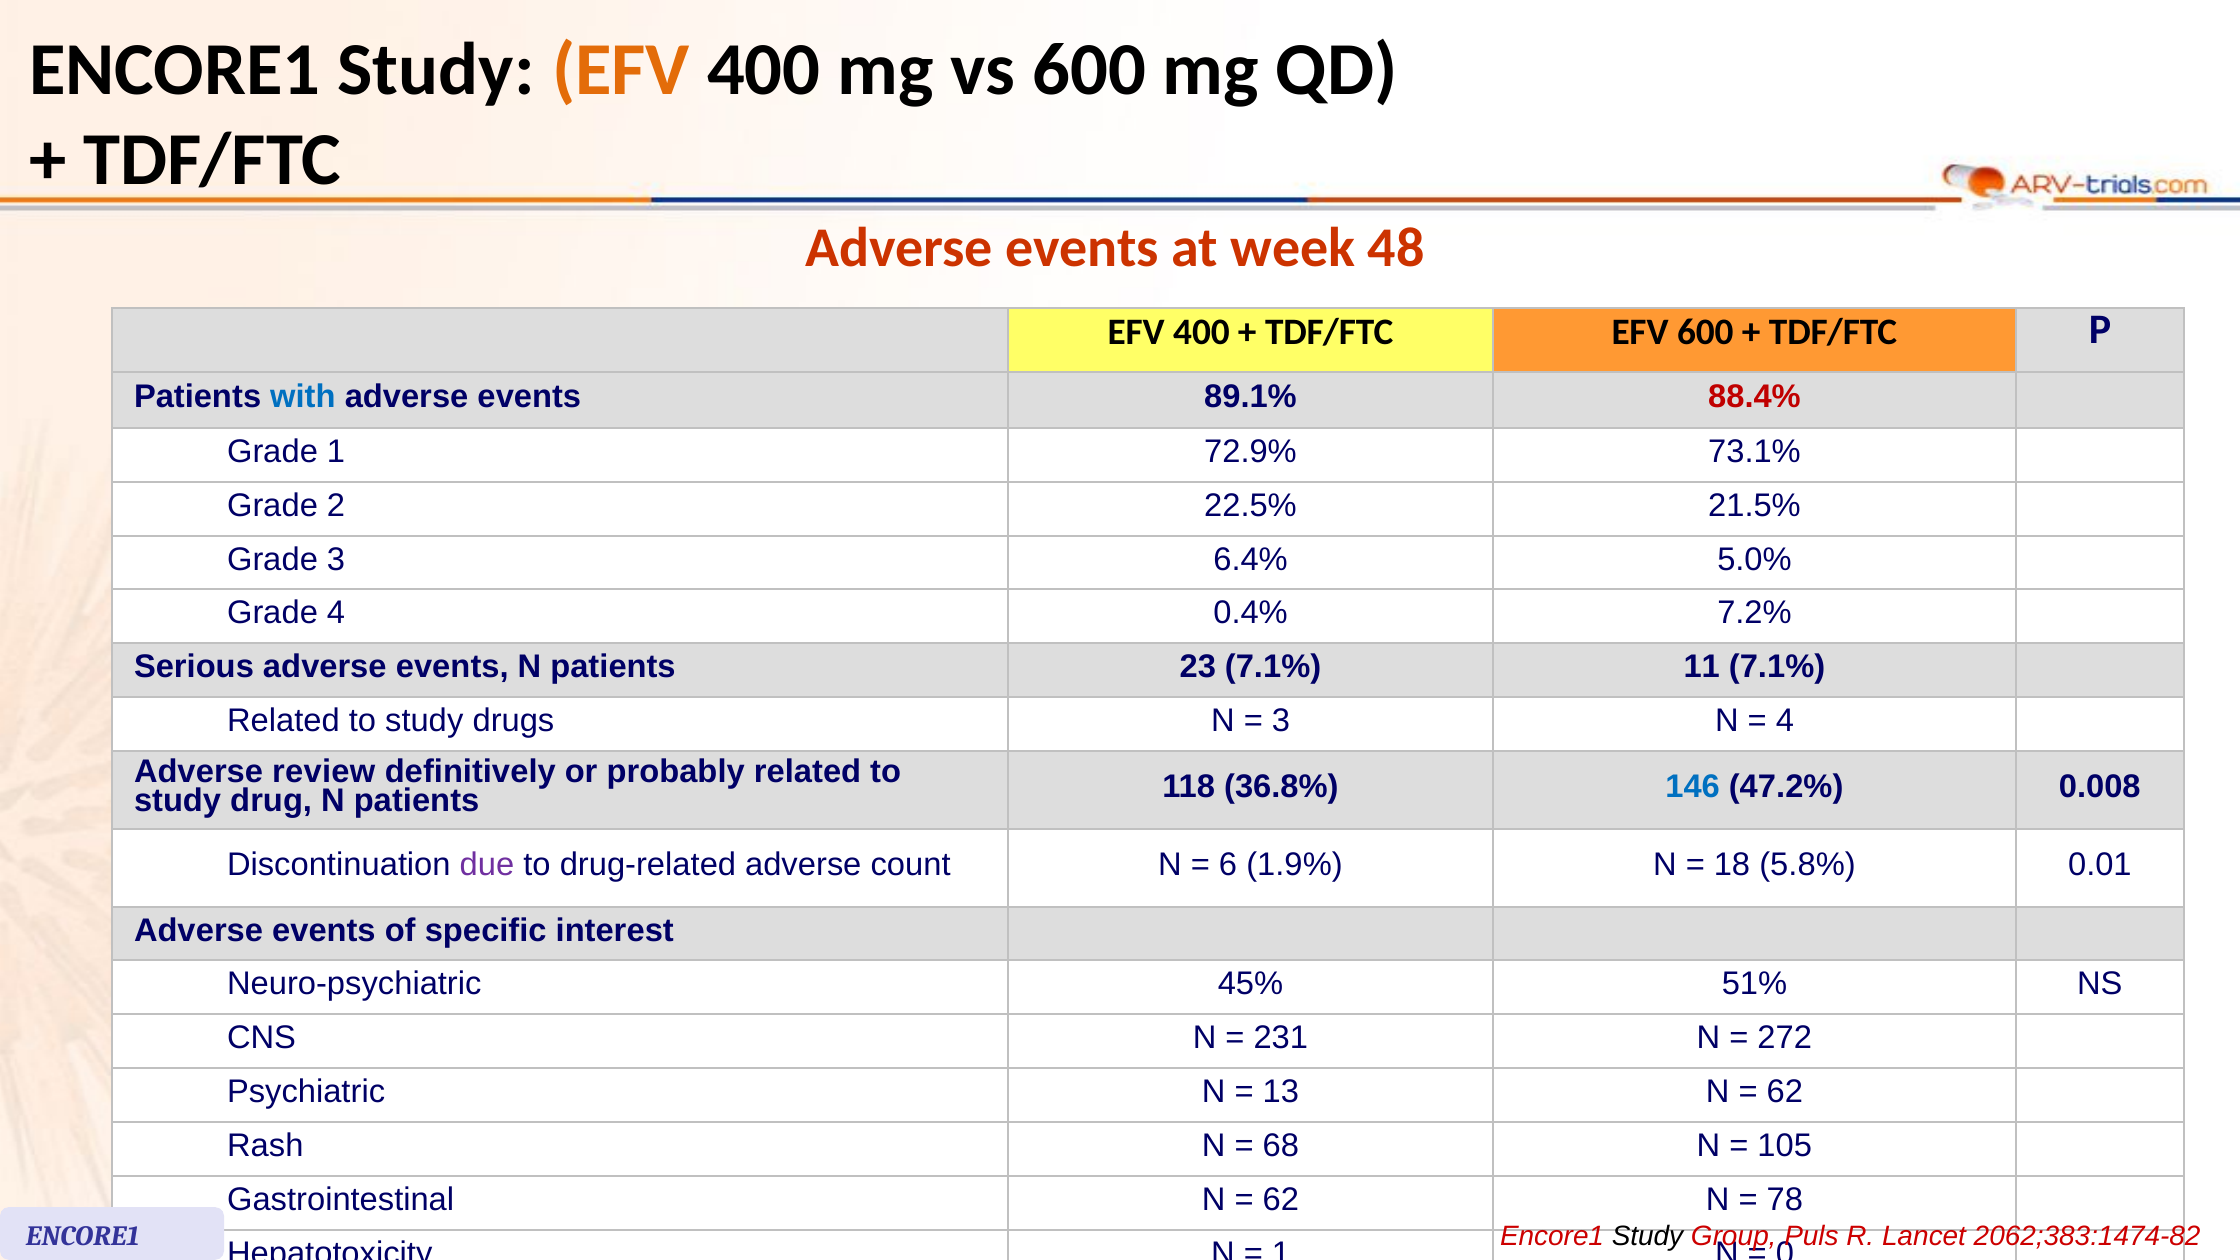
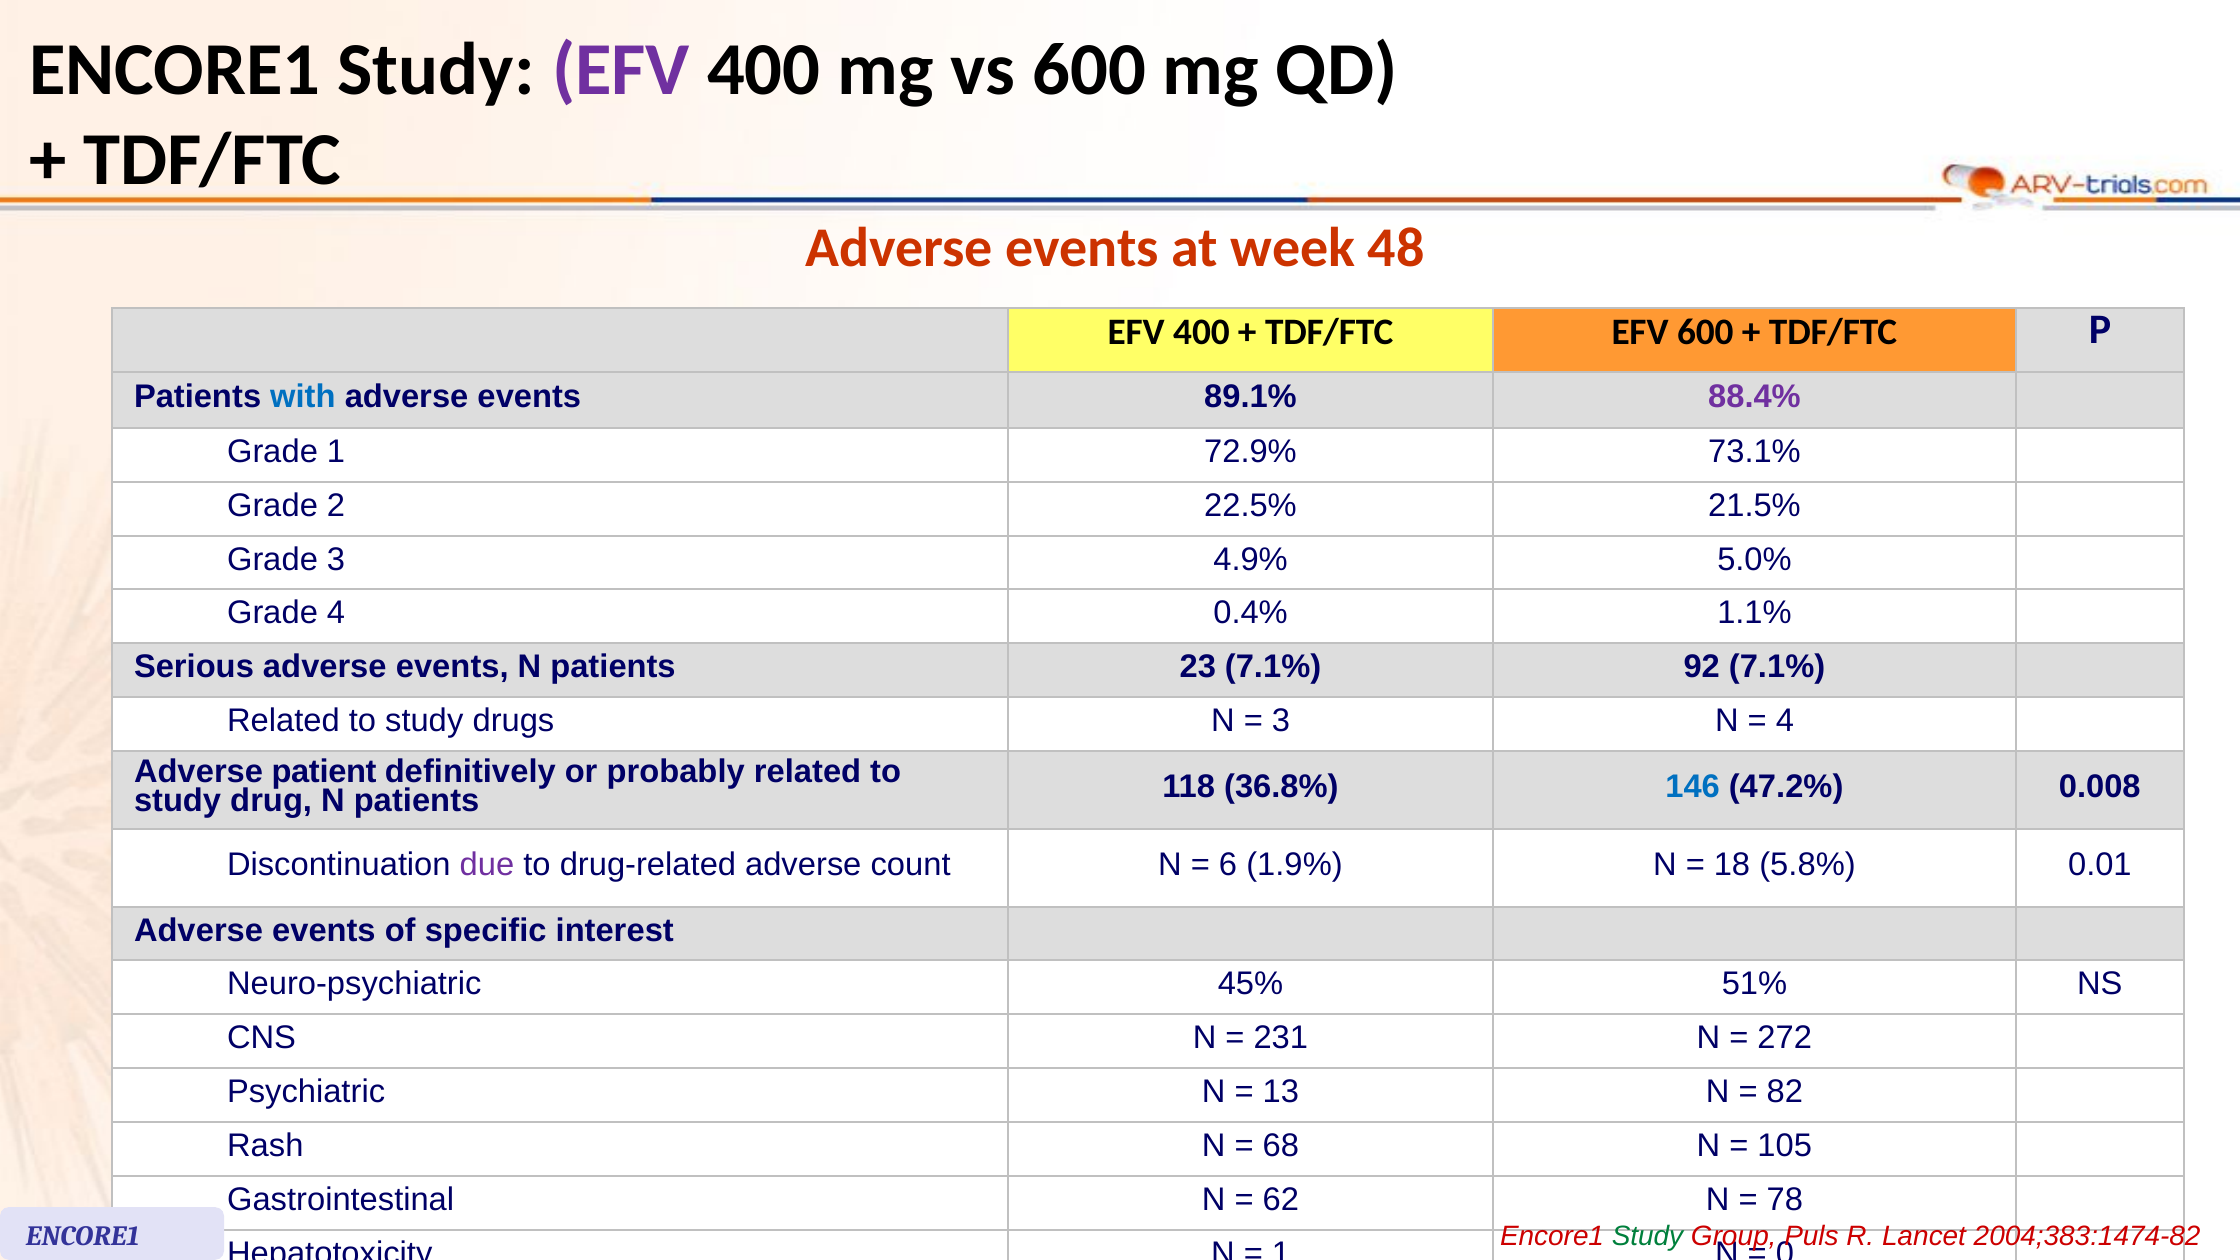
EFV colour: orange -> purple (621, 70)
88.4% colour: red -> purple (1754, 397)
6.4%: 6.4% -> 4.9% (1251, 559)
7.2%: 7.2% -> 1.1% (1754, 613)
11: 11 -> 92 (1702, 667)
review: review -> patient (324, 772)
62: 62 -> 82 (1785, 1092)
Study colour: black -> green (1648, 1236)
2062;383:1474-82: 2062;383:1474-82 -> 2004;383:1474-82 (2087, 1236)
